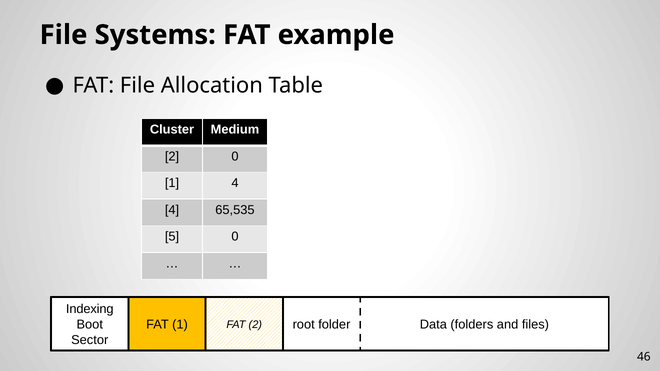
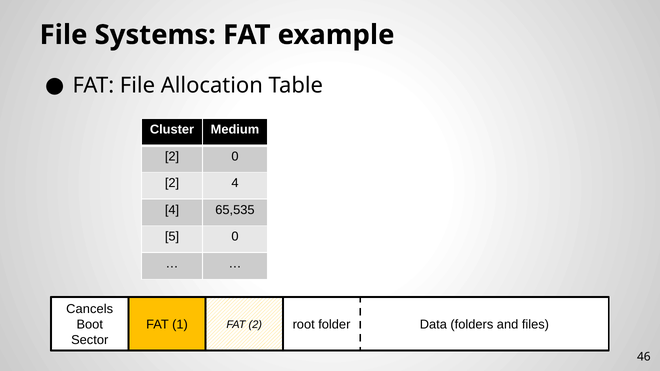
1: 1 -> 2 (172, 183)
Indexing: Indexing -> Cancels (90, 309)
